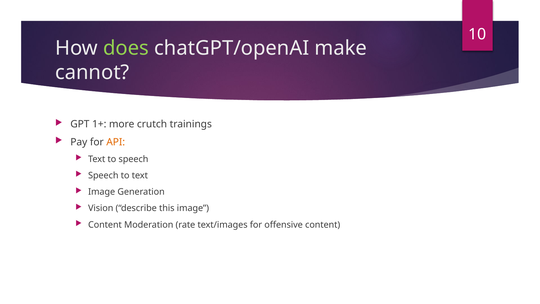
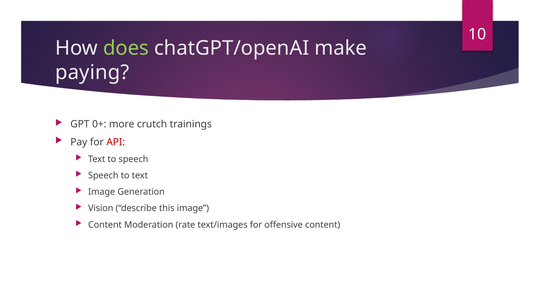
cannot: cannot -> paying (92, 72)
1+: 1+ -> 0+ (99, 124)
API colour: orange -> red (116, 142)
